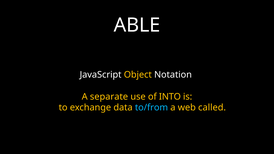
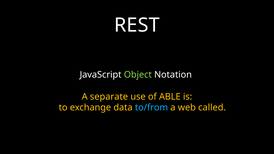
ABLE: ABLE -> REST (137, 25)
Object colour: yellow -> light green (138, 75)
INTO: INTO -> ABLE (170, 97)
